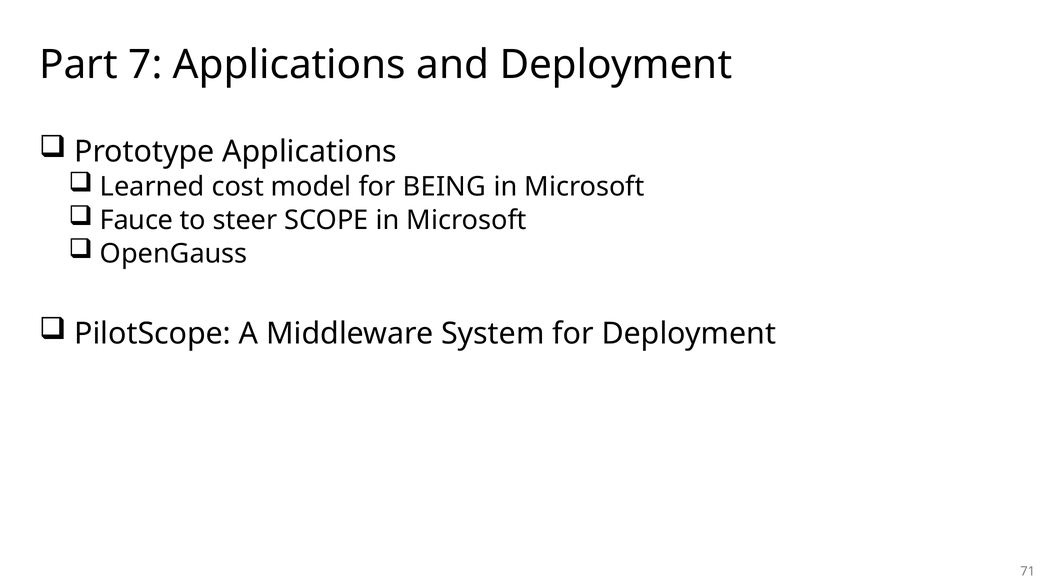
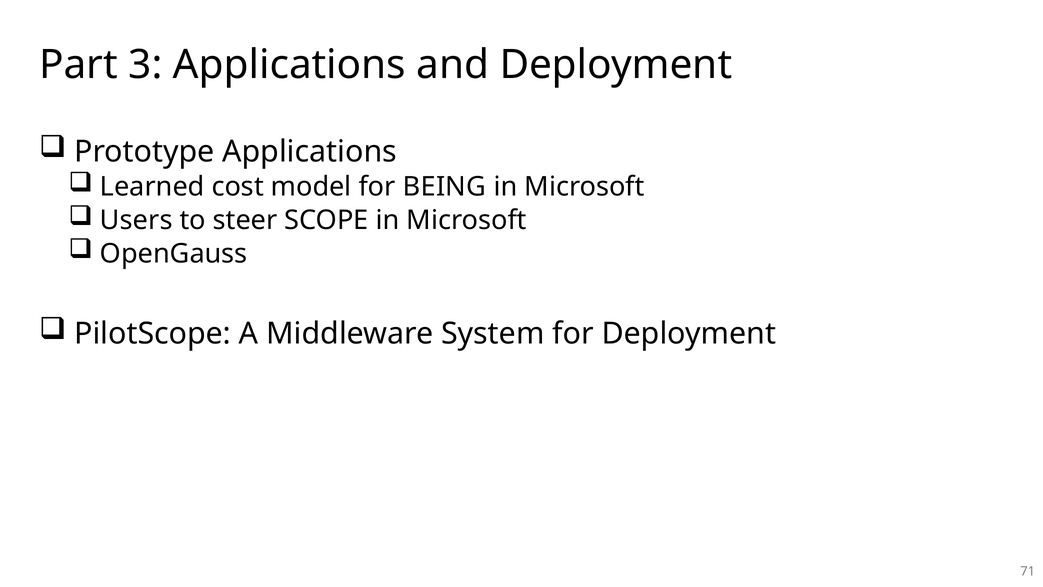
7: 7 -> 3 (145, 65)
Fauce: Fauce -> Users (136, 220)
